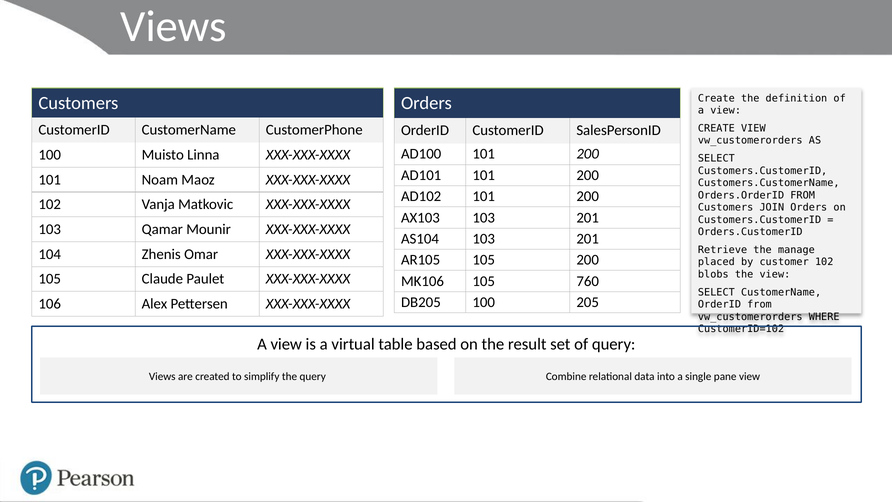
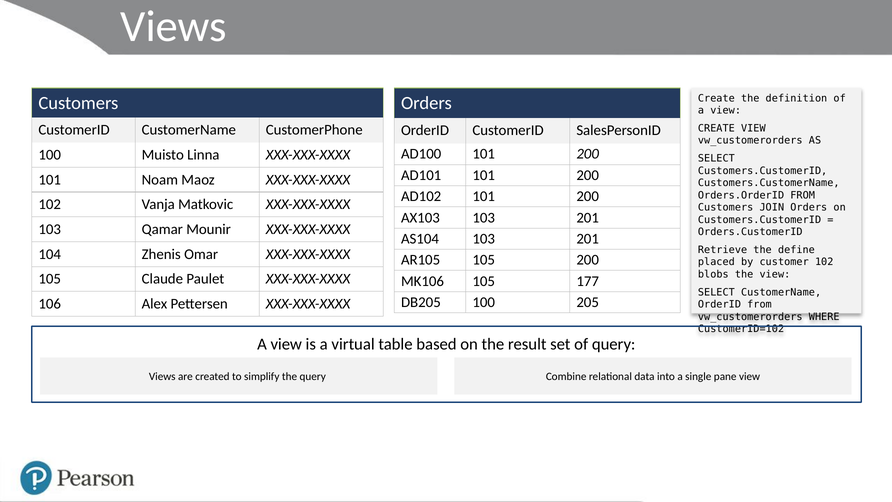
manage: manage -> define (796, 250)
760: 760 -> 177 (588, 281)
